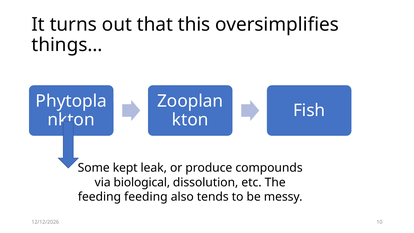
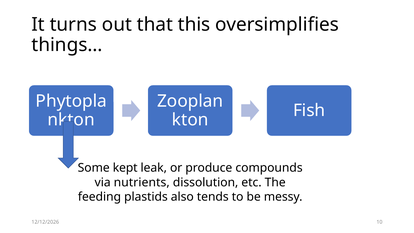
biological: biological -> nutrients (142, 182)
feeding feeding: feeding -> plastids (146, 197)
